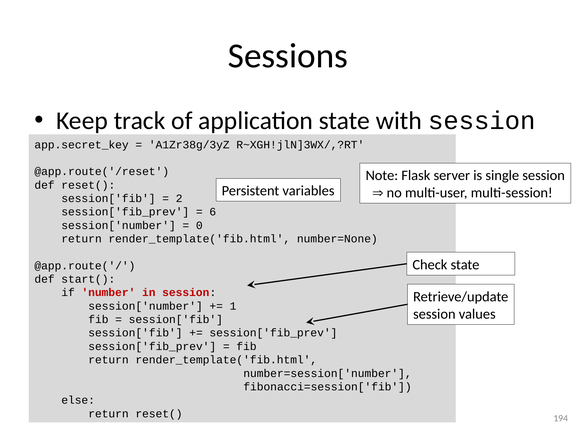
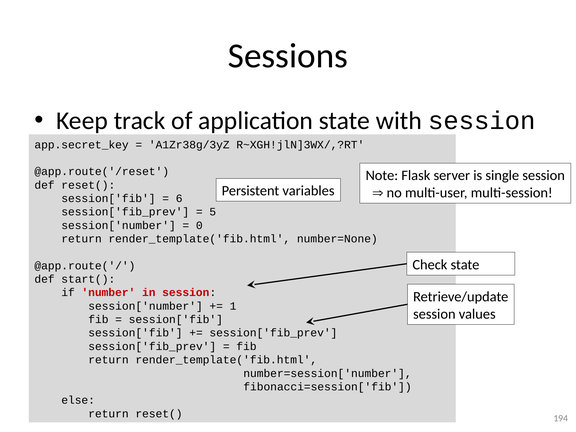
2: 2 -> 6 (179, 198)
6: 6 -> 5 (213, 212)
